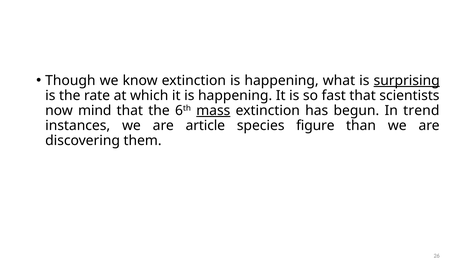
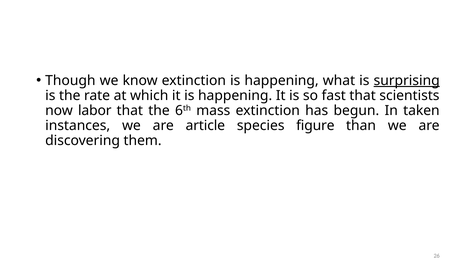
mind: mind -> labor (95, 110)
mass underline: present -> none (213, 110)
trend: trend -> taken (421, 110)
